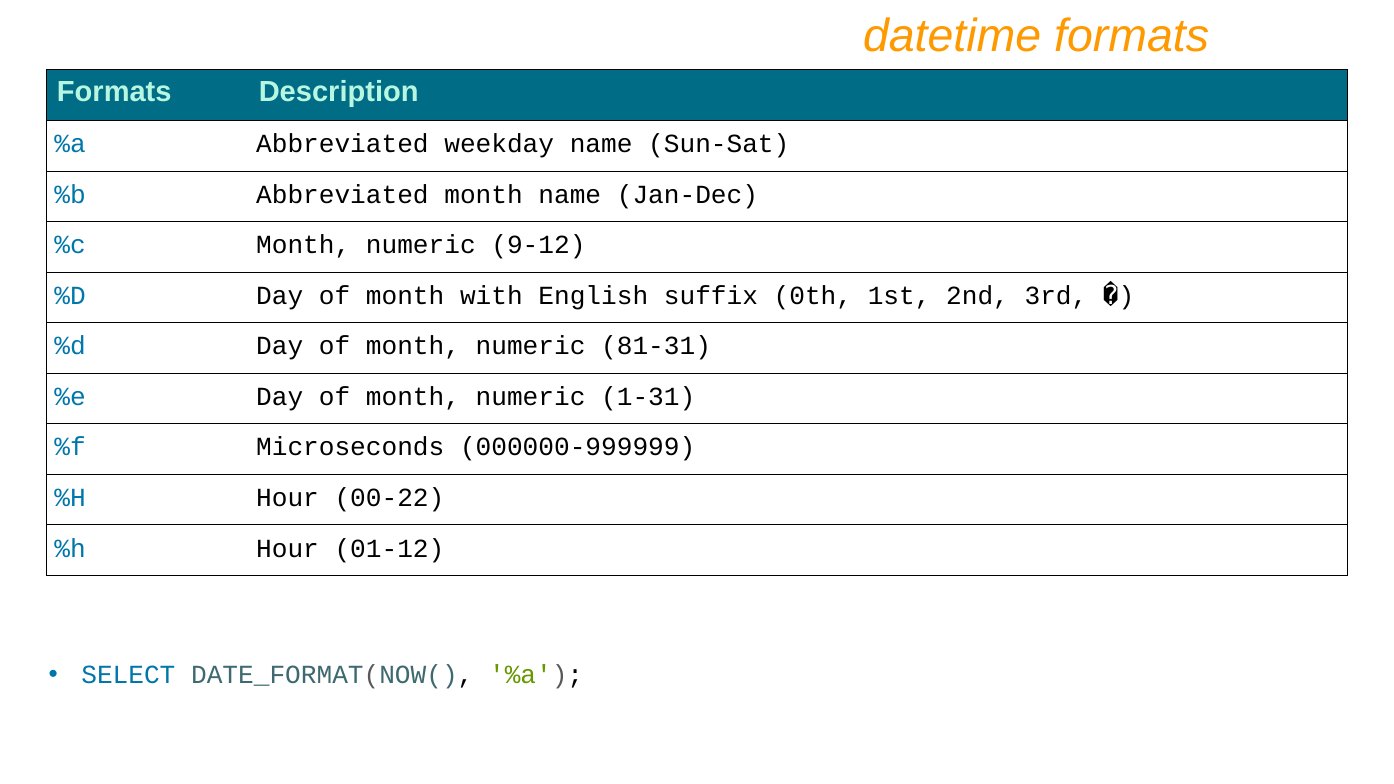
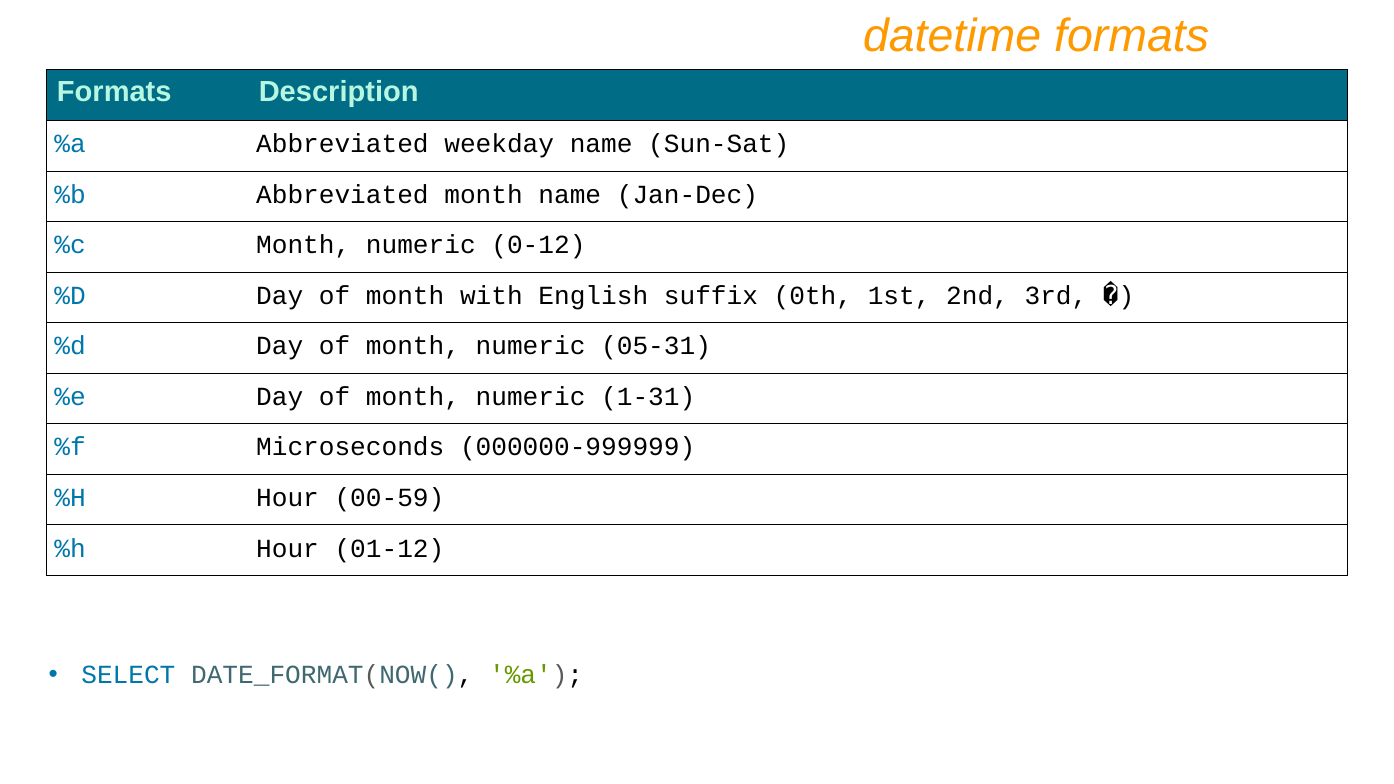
9-12: 9-12 -> 0-12 (538, 245)
81-31: 81-31 -> 05-31 (656, 346)
00-22: 00-22 -> 00-59 (389, 498)
